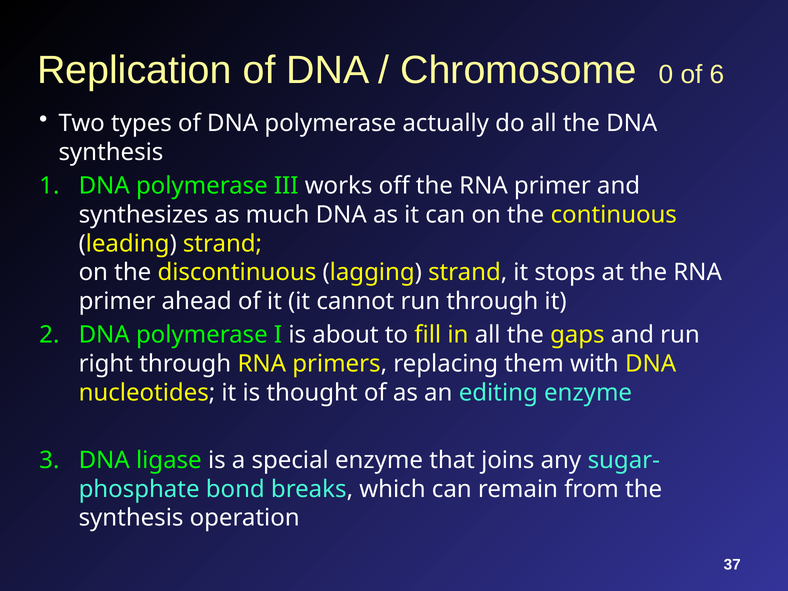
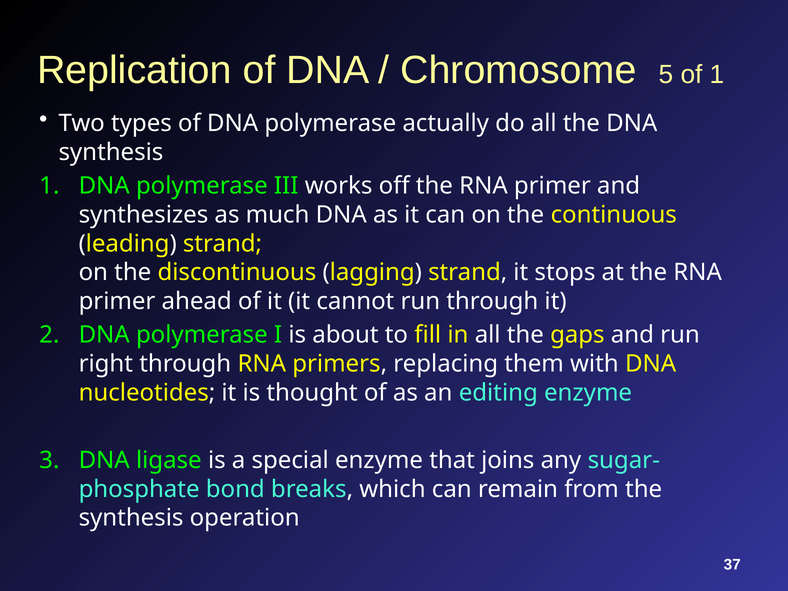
0: 0 -> 5 (666, 74)
of 6: 6 -> 1 (717, 74)
